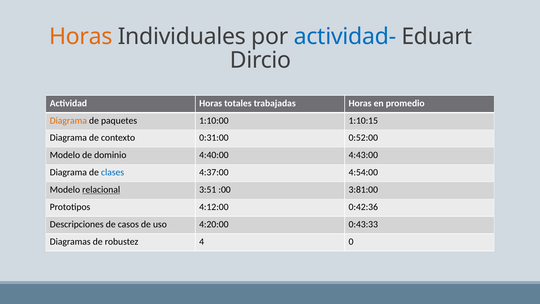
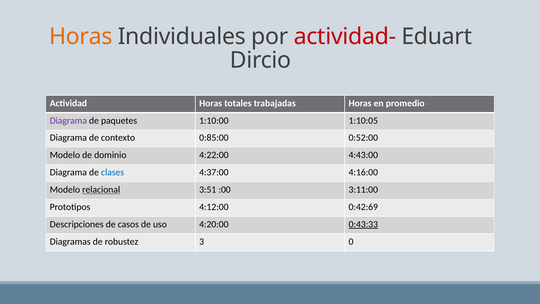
actividad- colour: blue -> red (345, 37)
Diagrama colour: orange -> purple (68, 120)
1:10:15: 1:10:15 -> 1:10:05 (363, 120)
0:31:00: 0:31:00 -> 0:85:00 (214, 138)
4:40:00: 4:40:00 -> 4:22:00 (214, 155)
4:54:00: 4:54:00 -> 4:16:00 (363, 172)
3:81:00: 3:81:00 -> 3:11:00 (363, 190)
0:42:36: 0:42:36 -> 0:42:69 (363, 207)
0:43:33 underline: none -> present (363, 224)
4: 4 -> 3 (202, 241)
